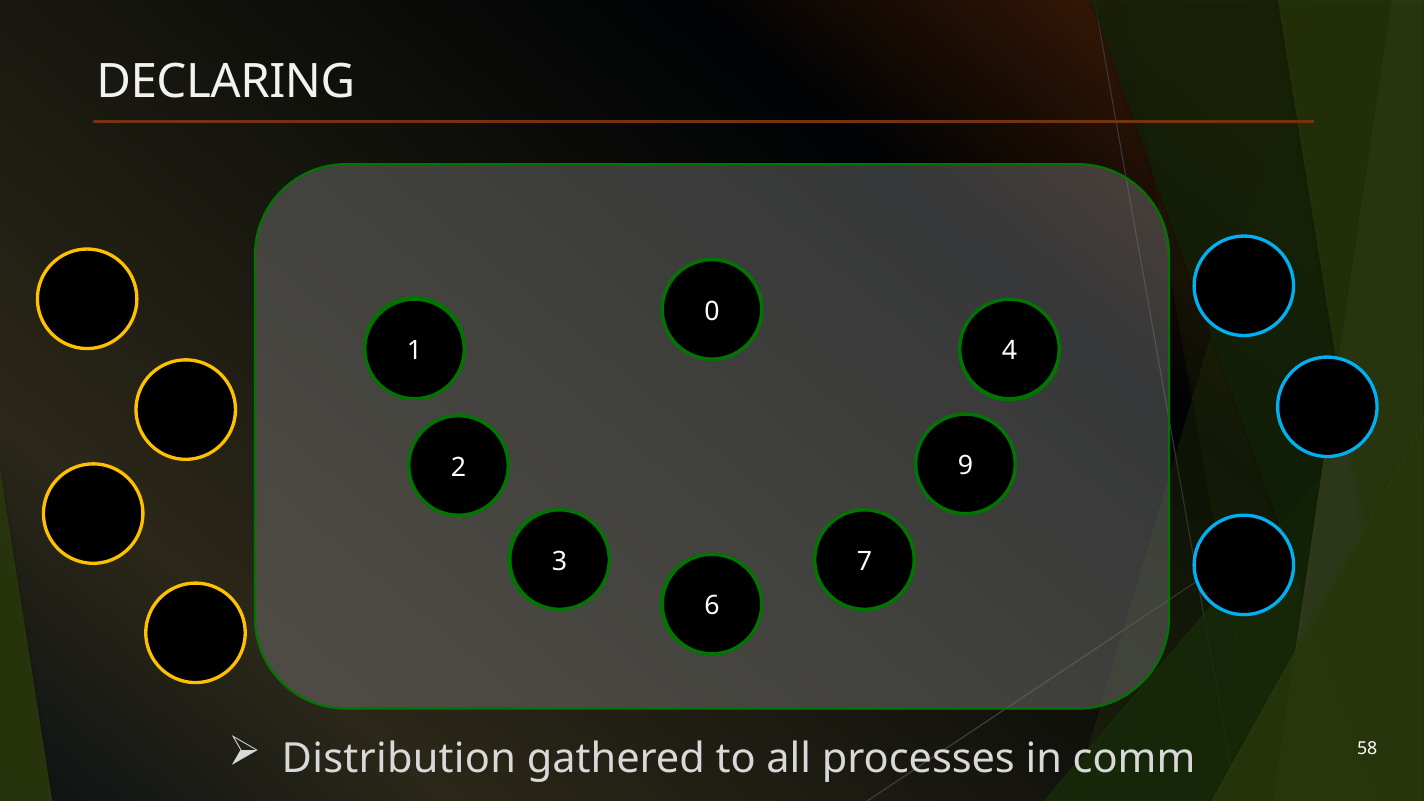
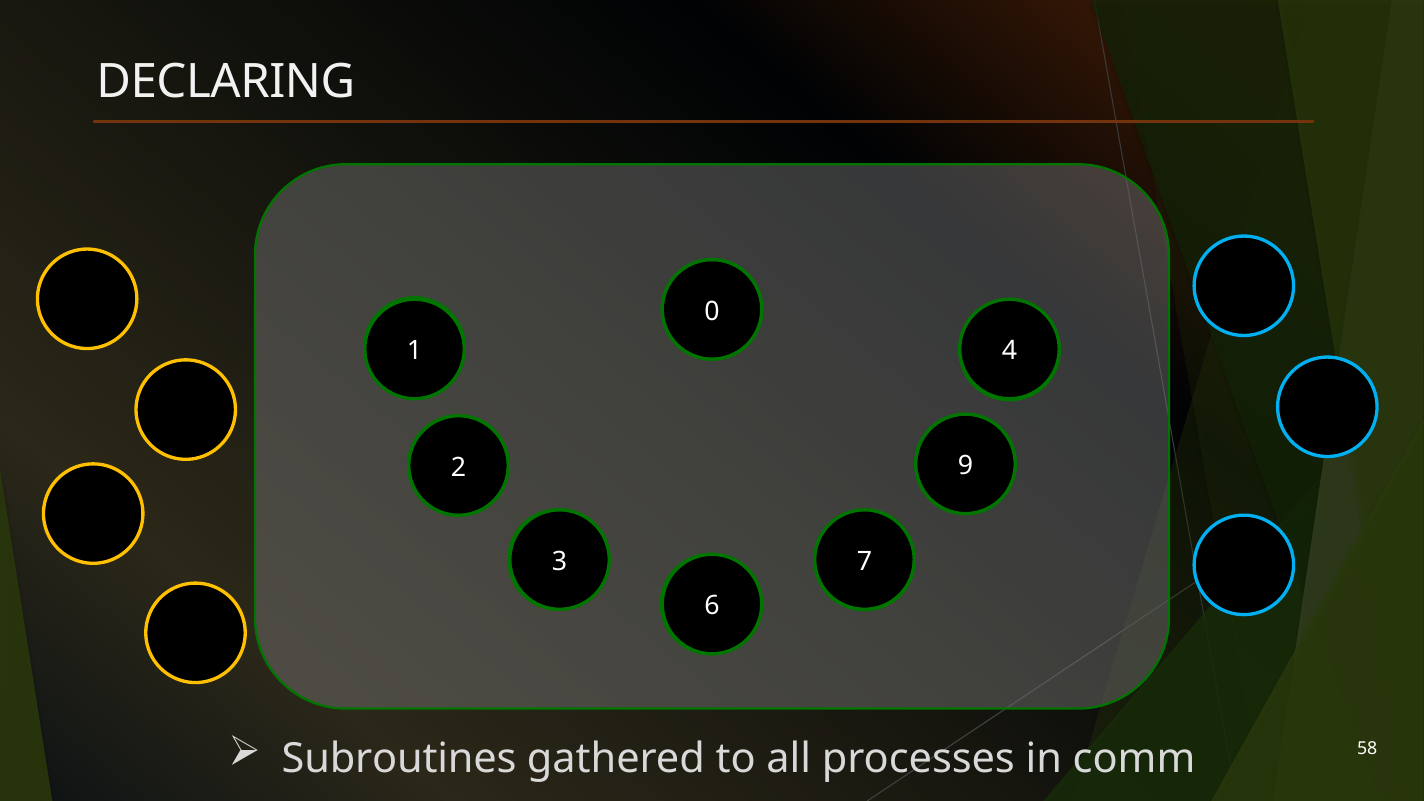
Distribution: Distribution -> Subroutines (399, 758)
